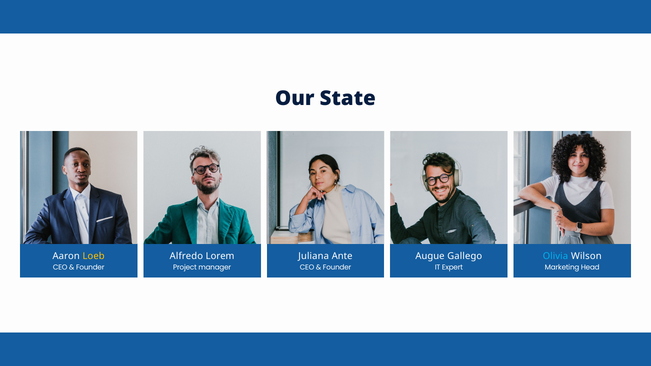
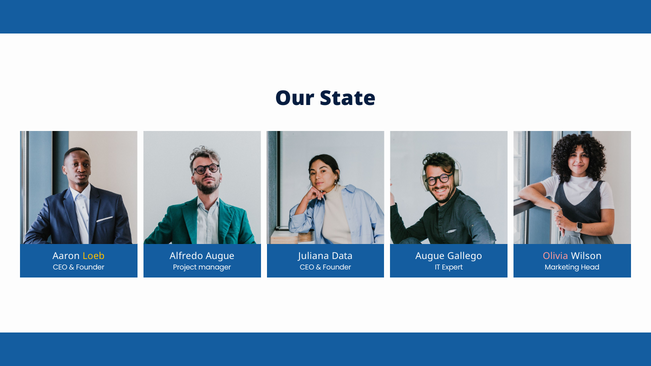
Alfredo Lorem: Lorem -> Augue (220, 256)
Ante: Ante -> Data (342, 256)
Olivia colour: light blue -> pink (555, 256)
